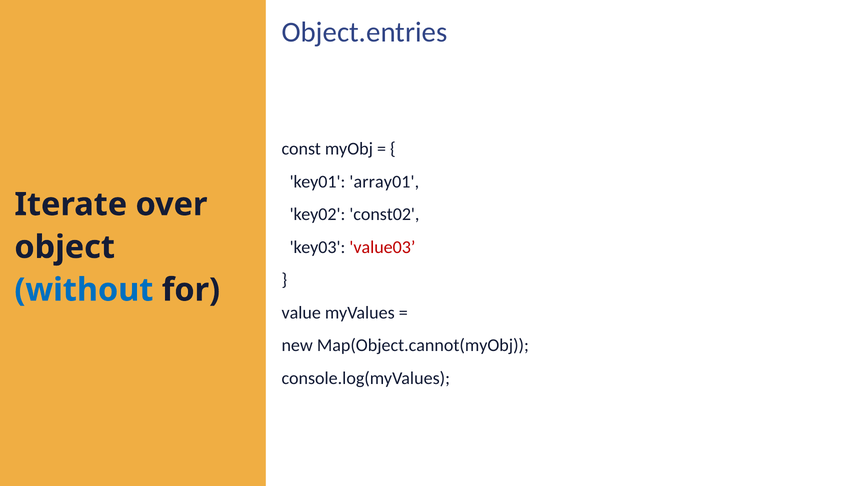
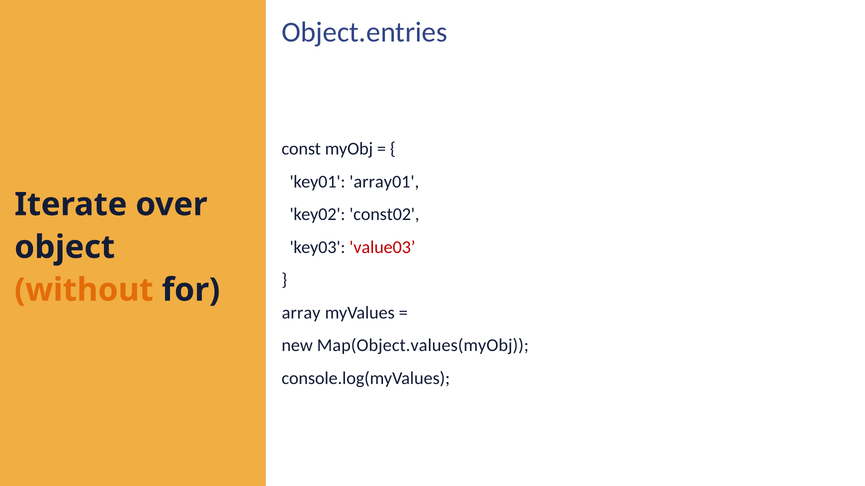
without colour: blue -> orange (84, 290)
value: value -> array (301, 313)
Map(Object.cannot(myObj: Map(Object.cannot(myObj -> Map(Object.values(myObj (423, 346)
